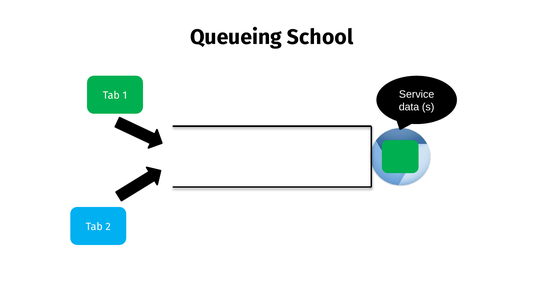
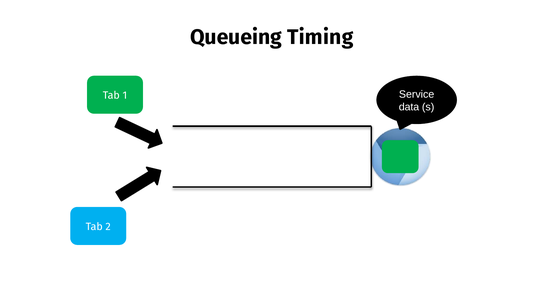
School: School -> Timing (320, 37)
